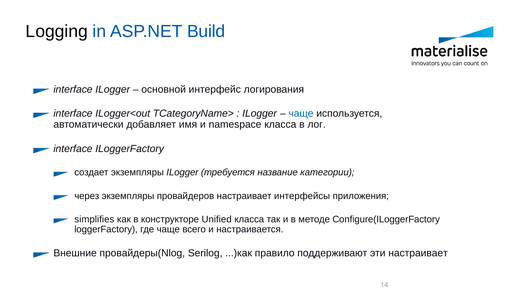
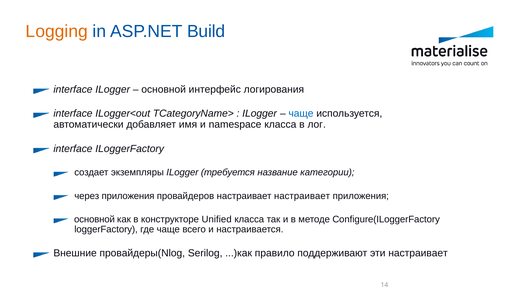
Logging colour: black -> orange (57, 32)
через экземпляры: экземпляры -> приложения (128, 196)
настраивает интерфейсы: интерфейсы -> настраивает (302, 196)
simplifies: simplifies -> основной (94, 219)
